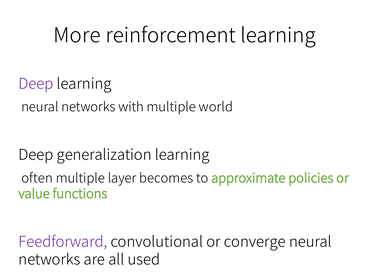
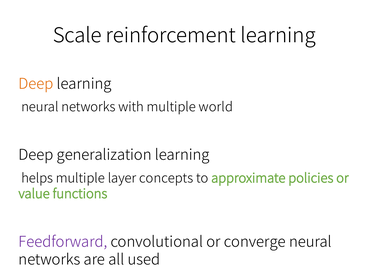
More: More -> Scale (77, 36)
Deep colour: purple -> orange (36, 84)
often: often -> helps (37, 178)
becomes: becomes -> concepts (166, 178)
